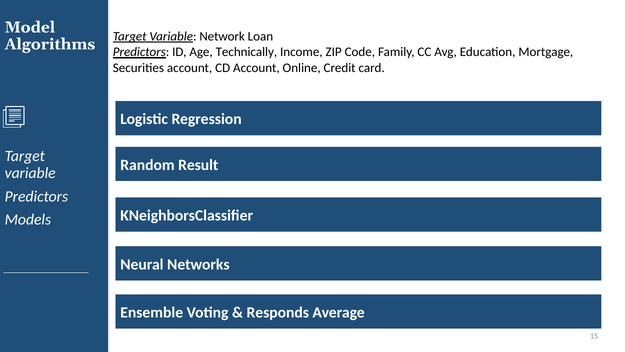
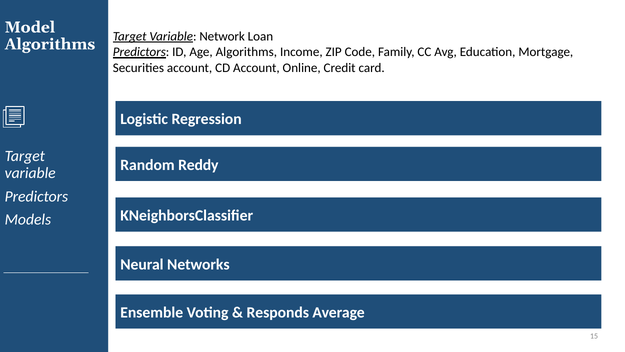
Age Technically: Technically -> Algorithms (246, 52)
Result: Result -> Reddy (198, 165)
